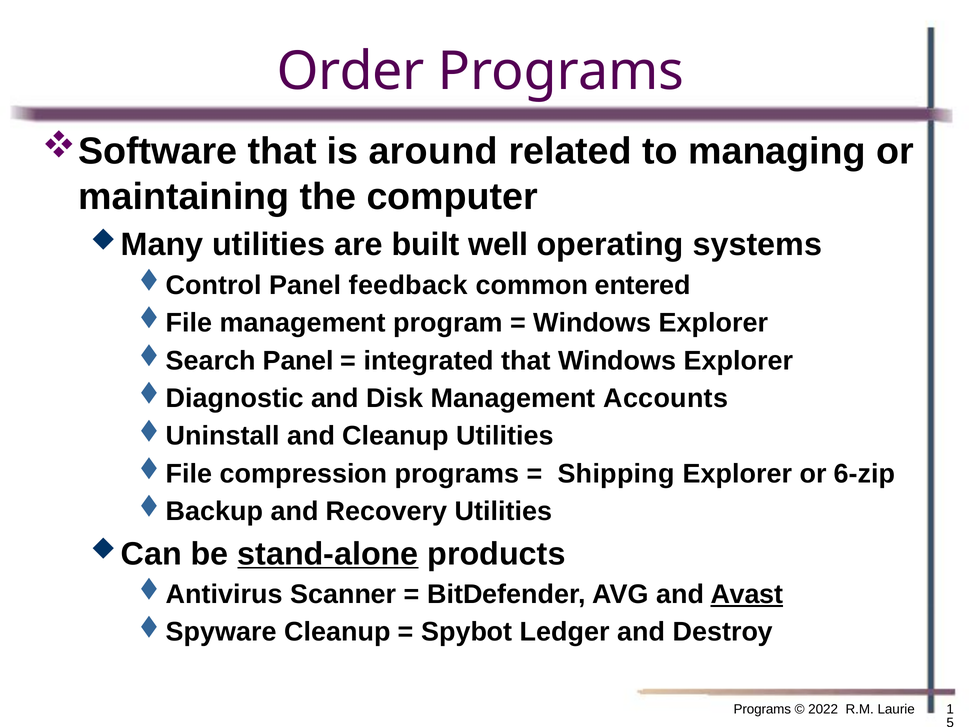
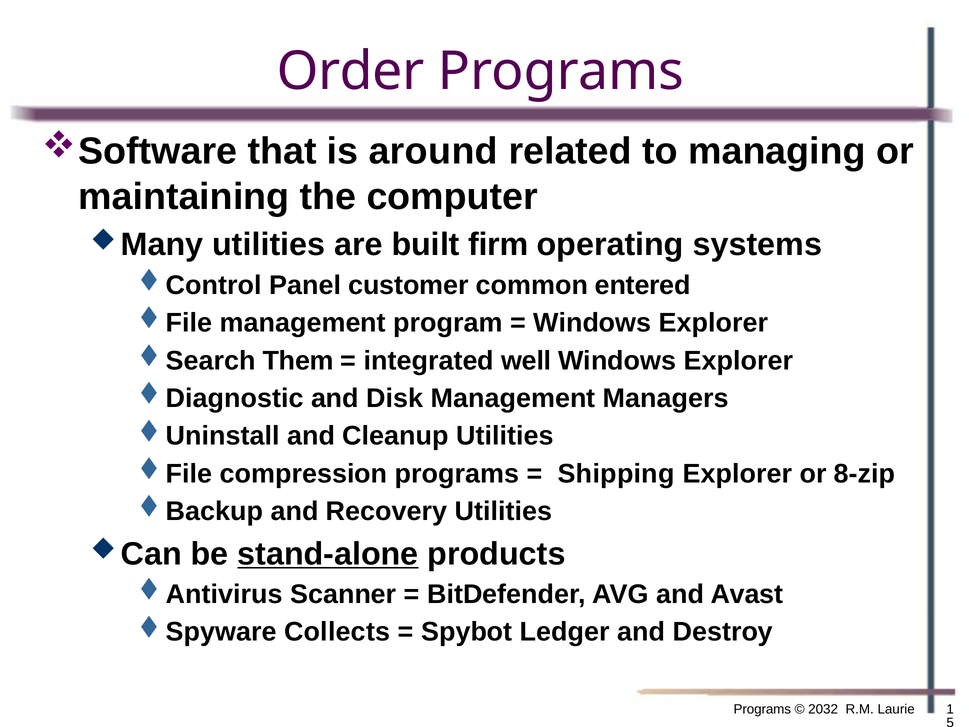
well: well -> firm (498, 245)
feedback: feedback -> customer (408, 285)
Panel: Panel -> Them (298, 361)
integrated that: that -> well (526, 361)
Accounts: Accounts -> Managers (666, 398)
6-zip: 6-zip -> 8-zip (865, 474)
Avast underline: present -> none (747, 594)
Cleanup: Cleanup -> Collects (337, 632)
2022: 2022 -> 2032 (823, 709)
